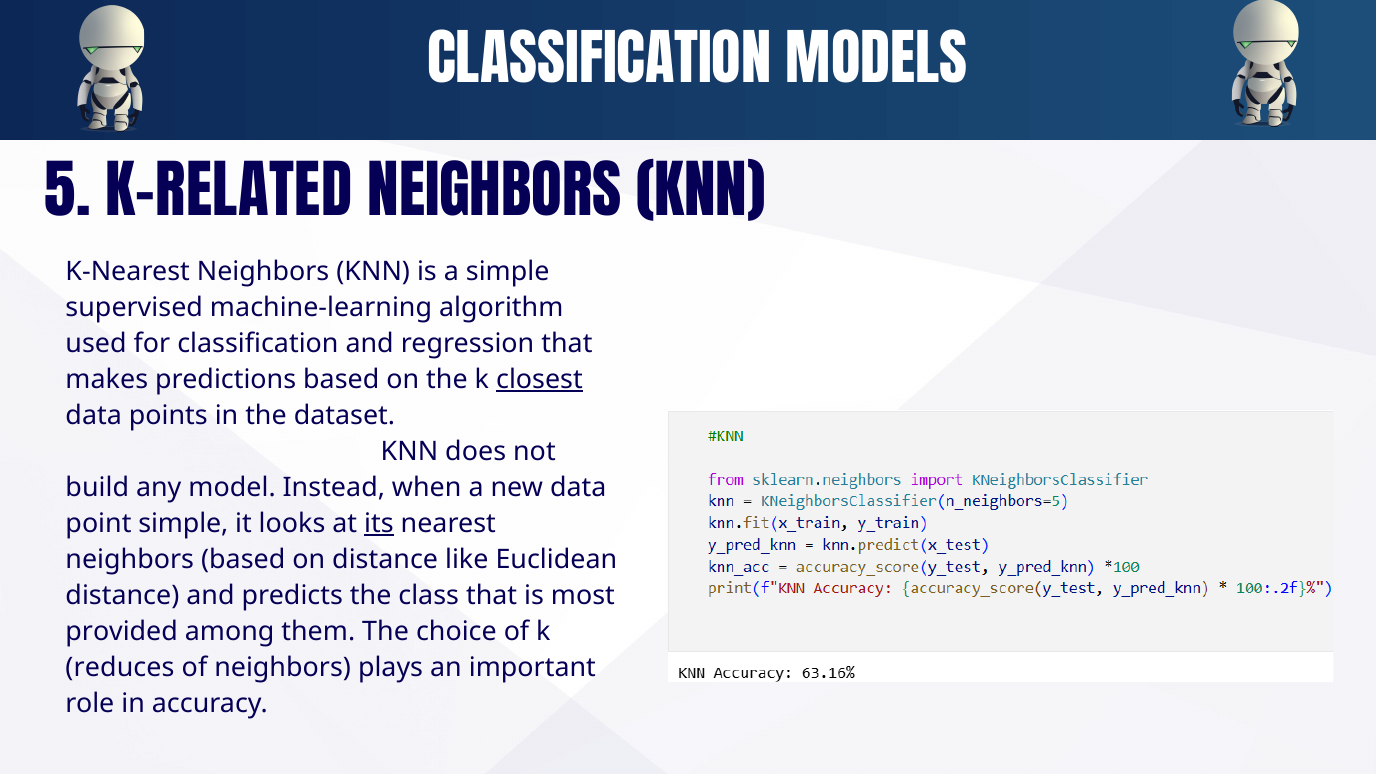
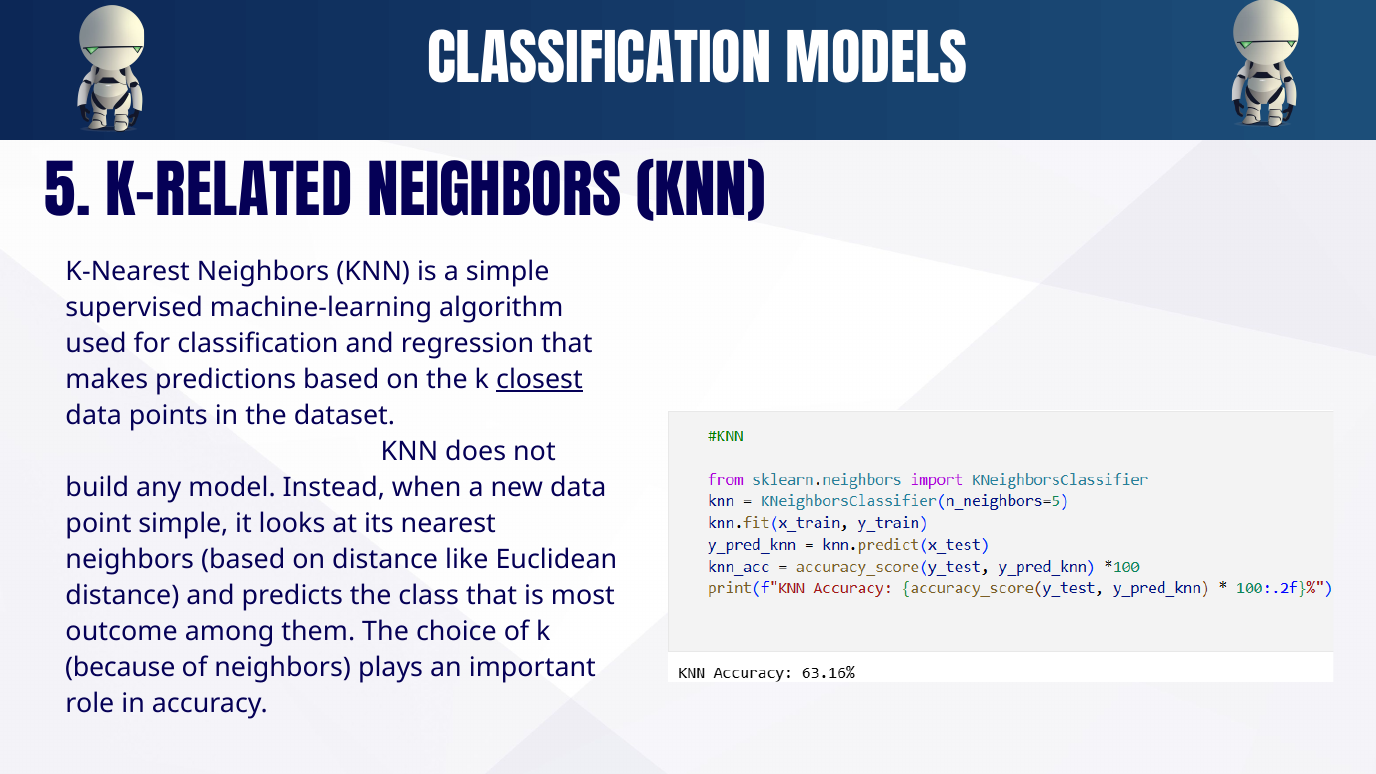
its underline: present -> none (379, 524)
provided: provided -> outcome (122, 632)
reduces: reduces -> because (120, 668)
